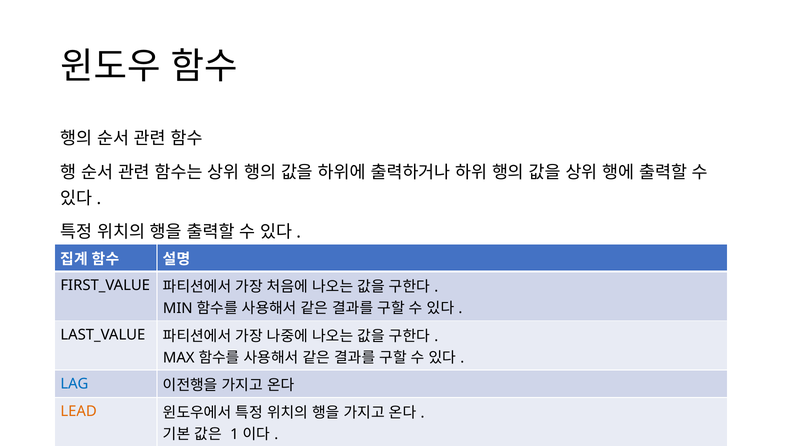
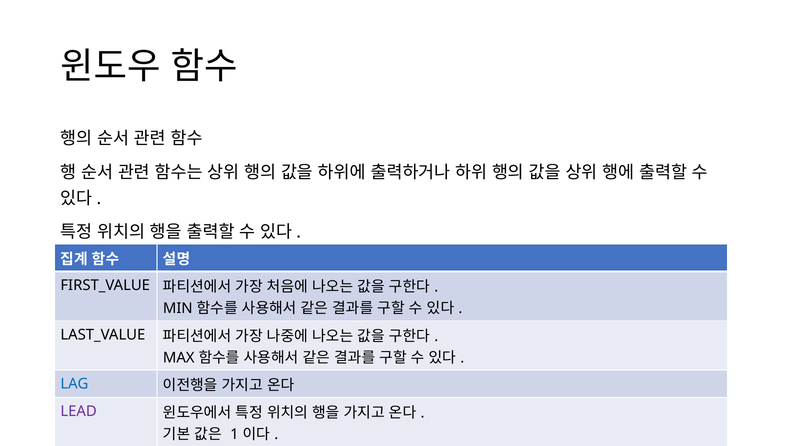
LEAD colour: orange -> purple (79, 411)
